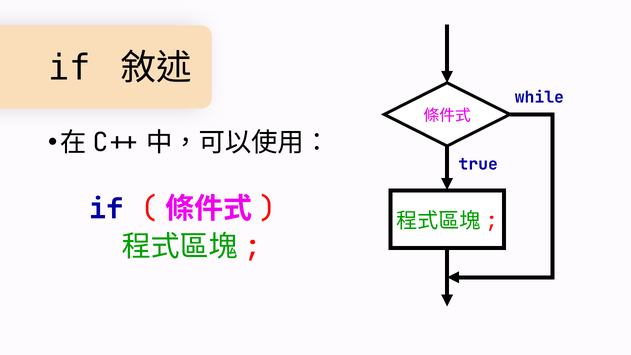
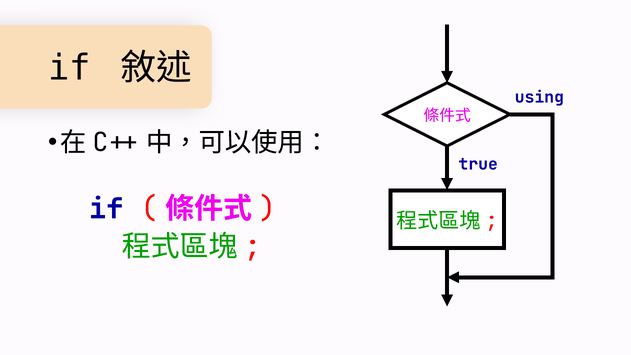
while: while -> using (539, 97)
